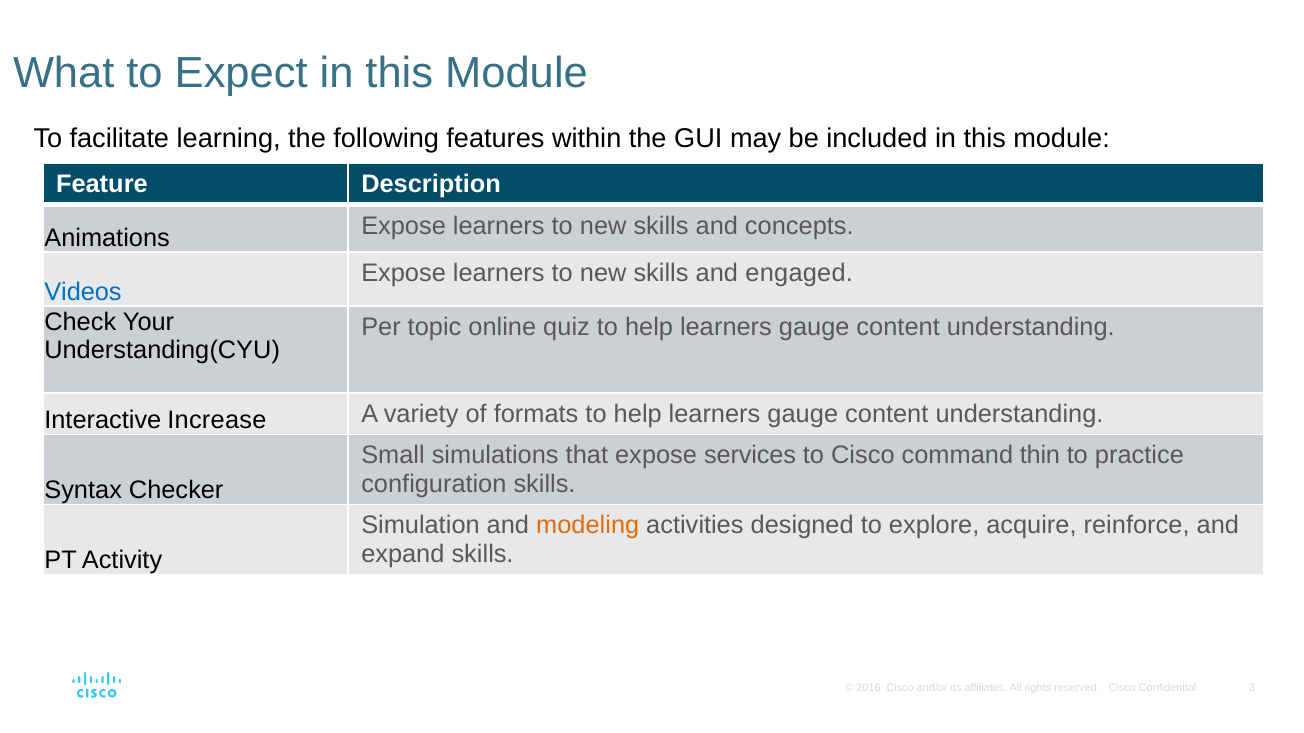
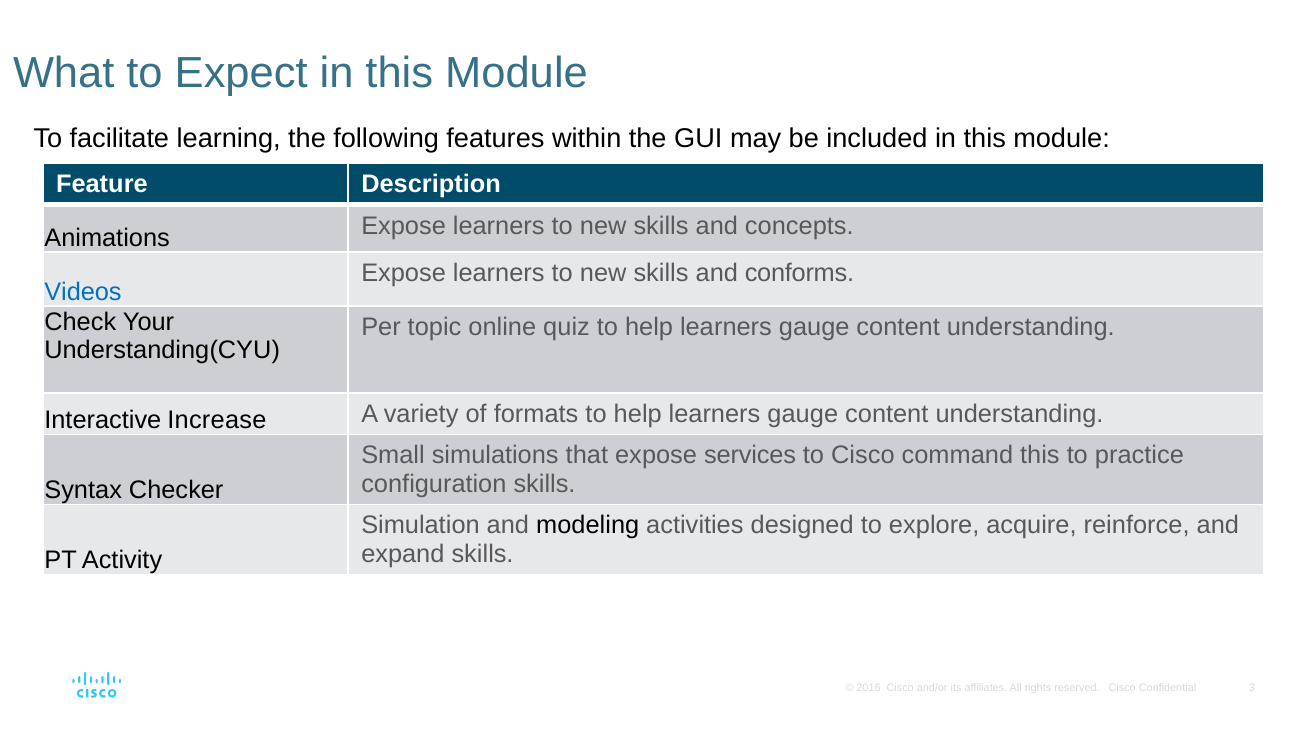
engaged: engaged -> conforms (799, 273)
command thin: thin -> this (1040, 456)
modeling colour: orange -> black (588, 526)
